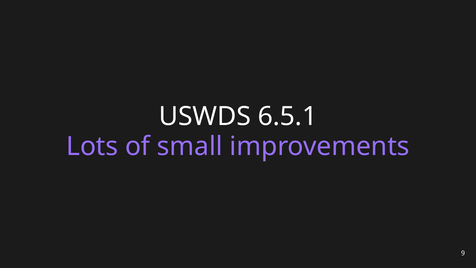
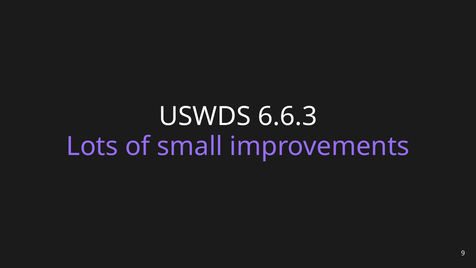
6.5.1: 6.5.1 -> 6.6.3 (287, 116)
